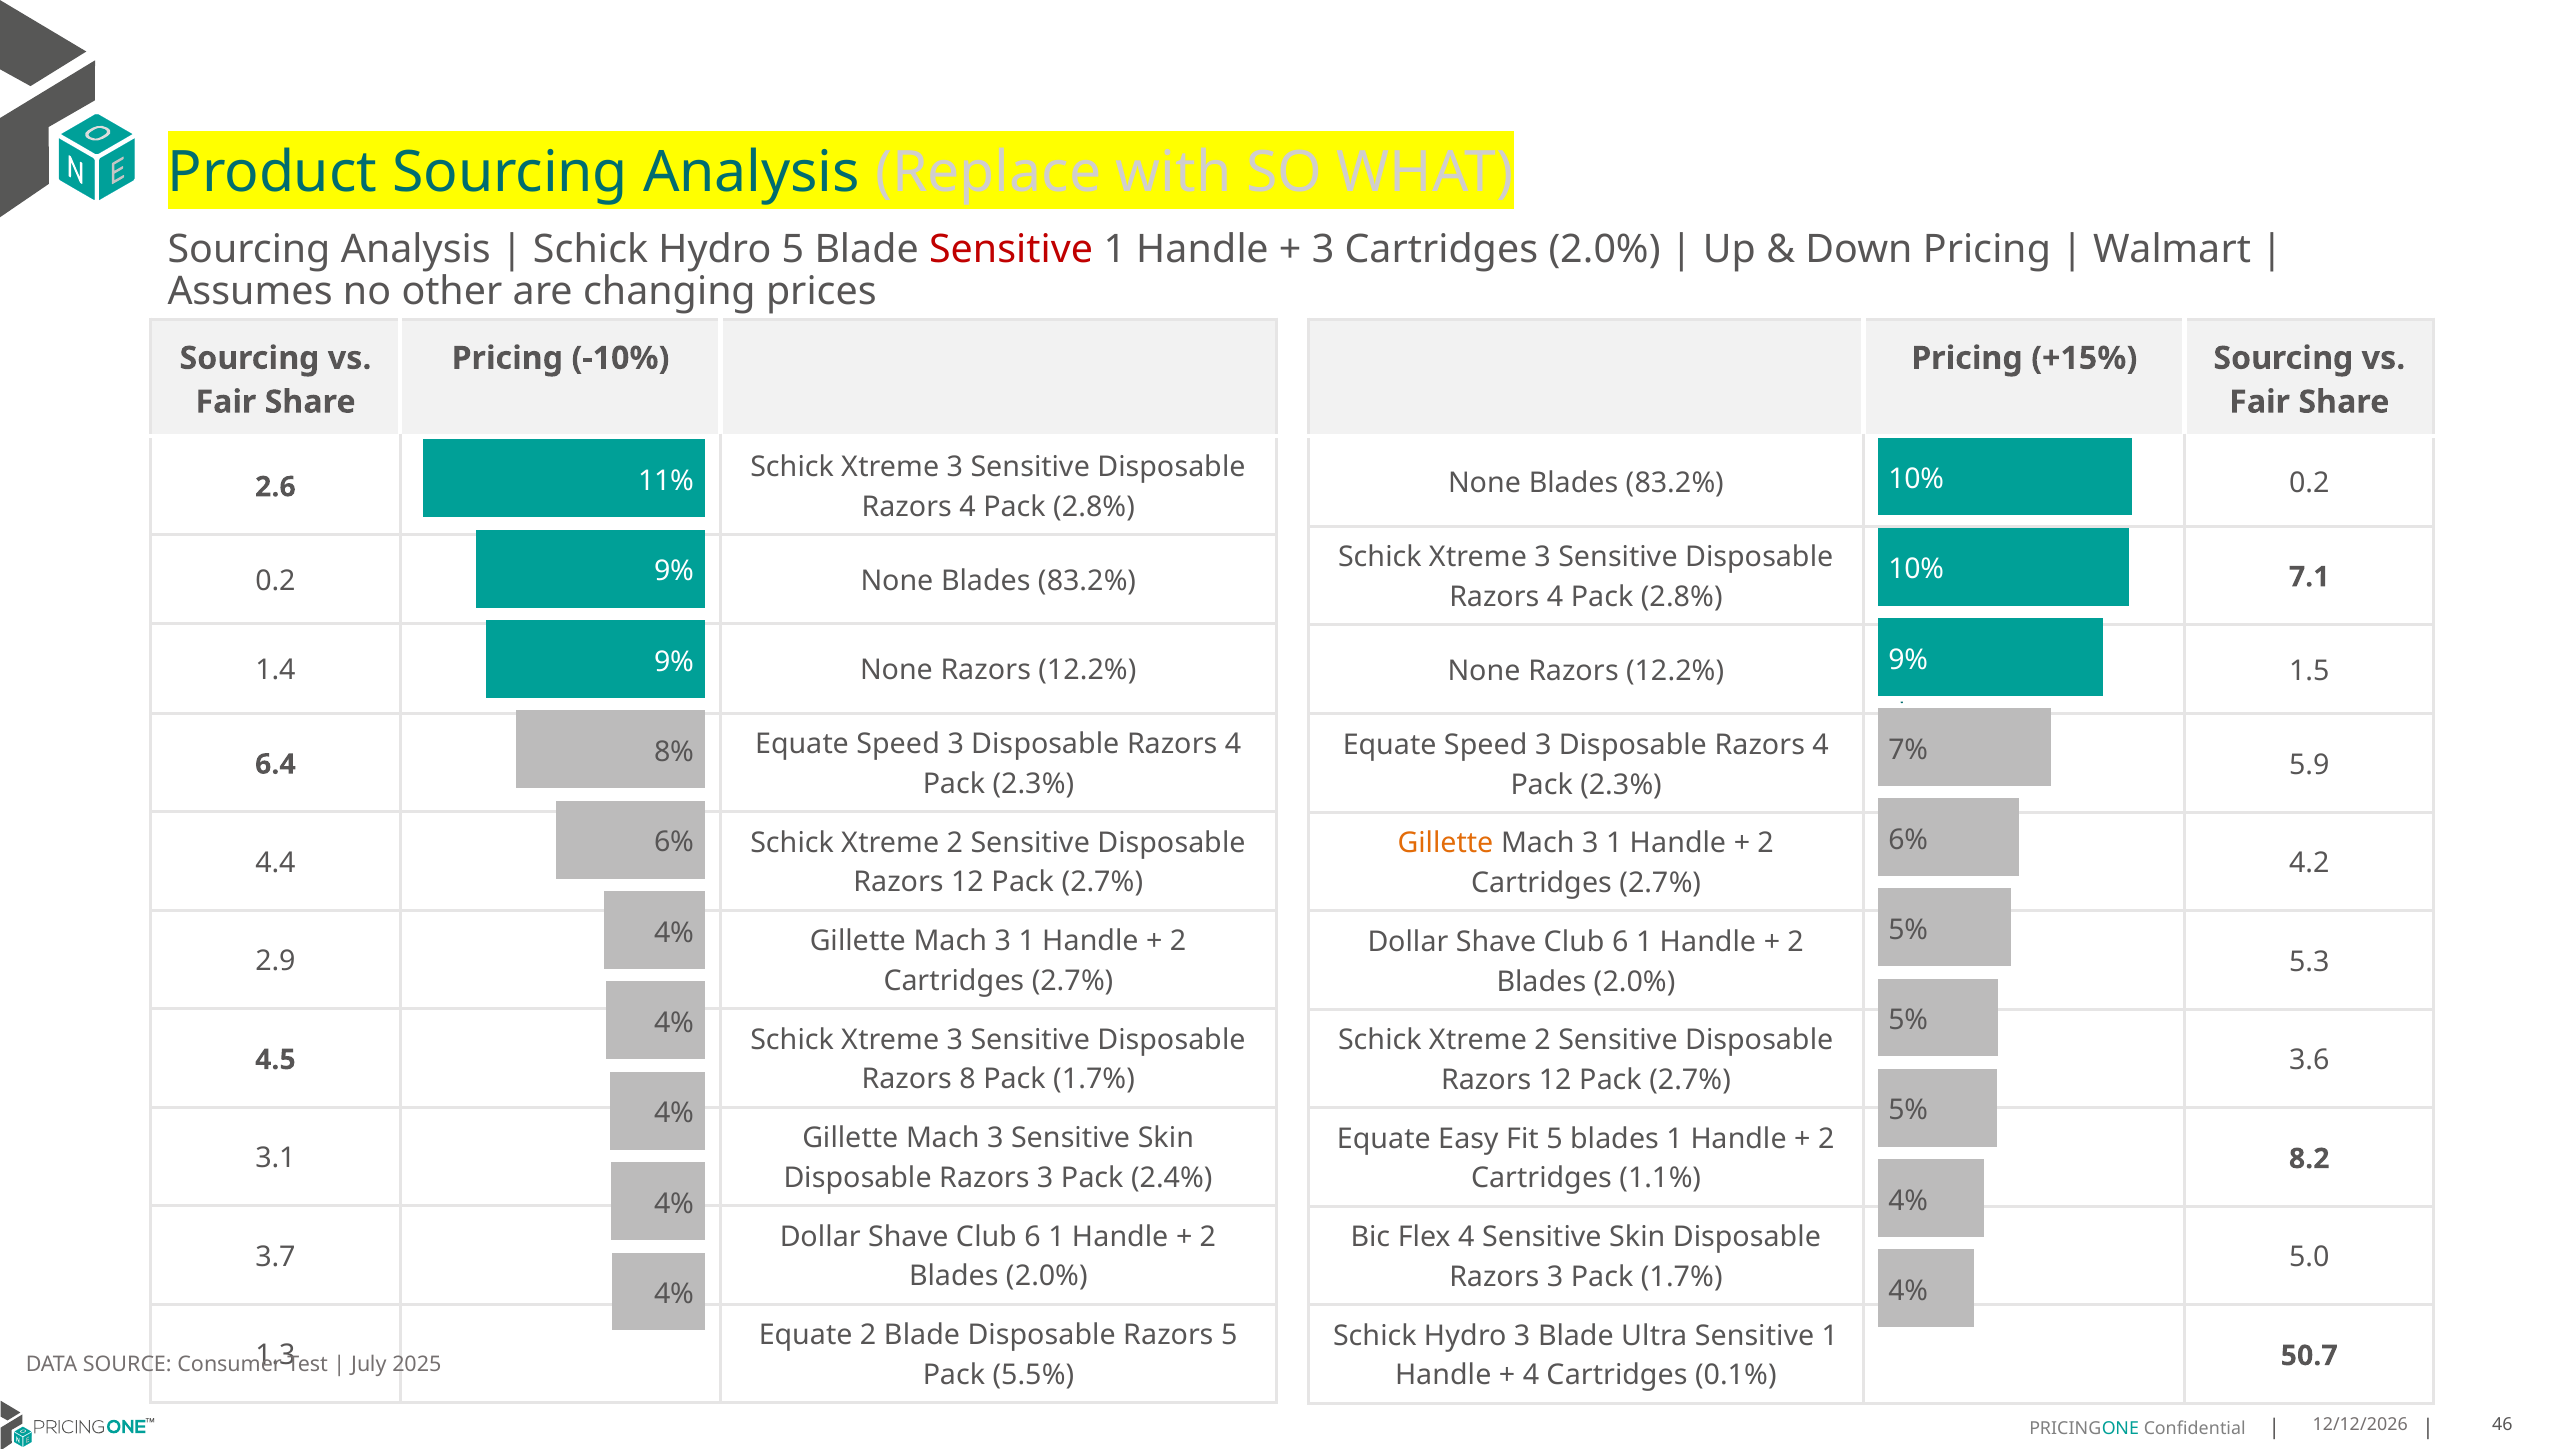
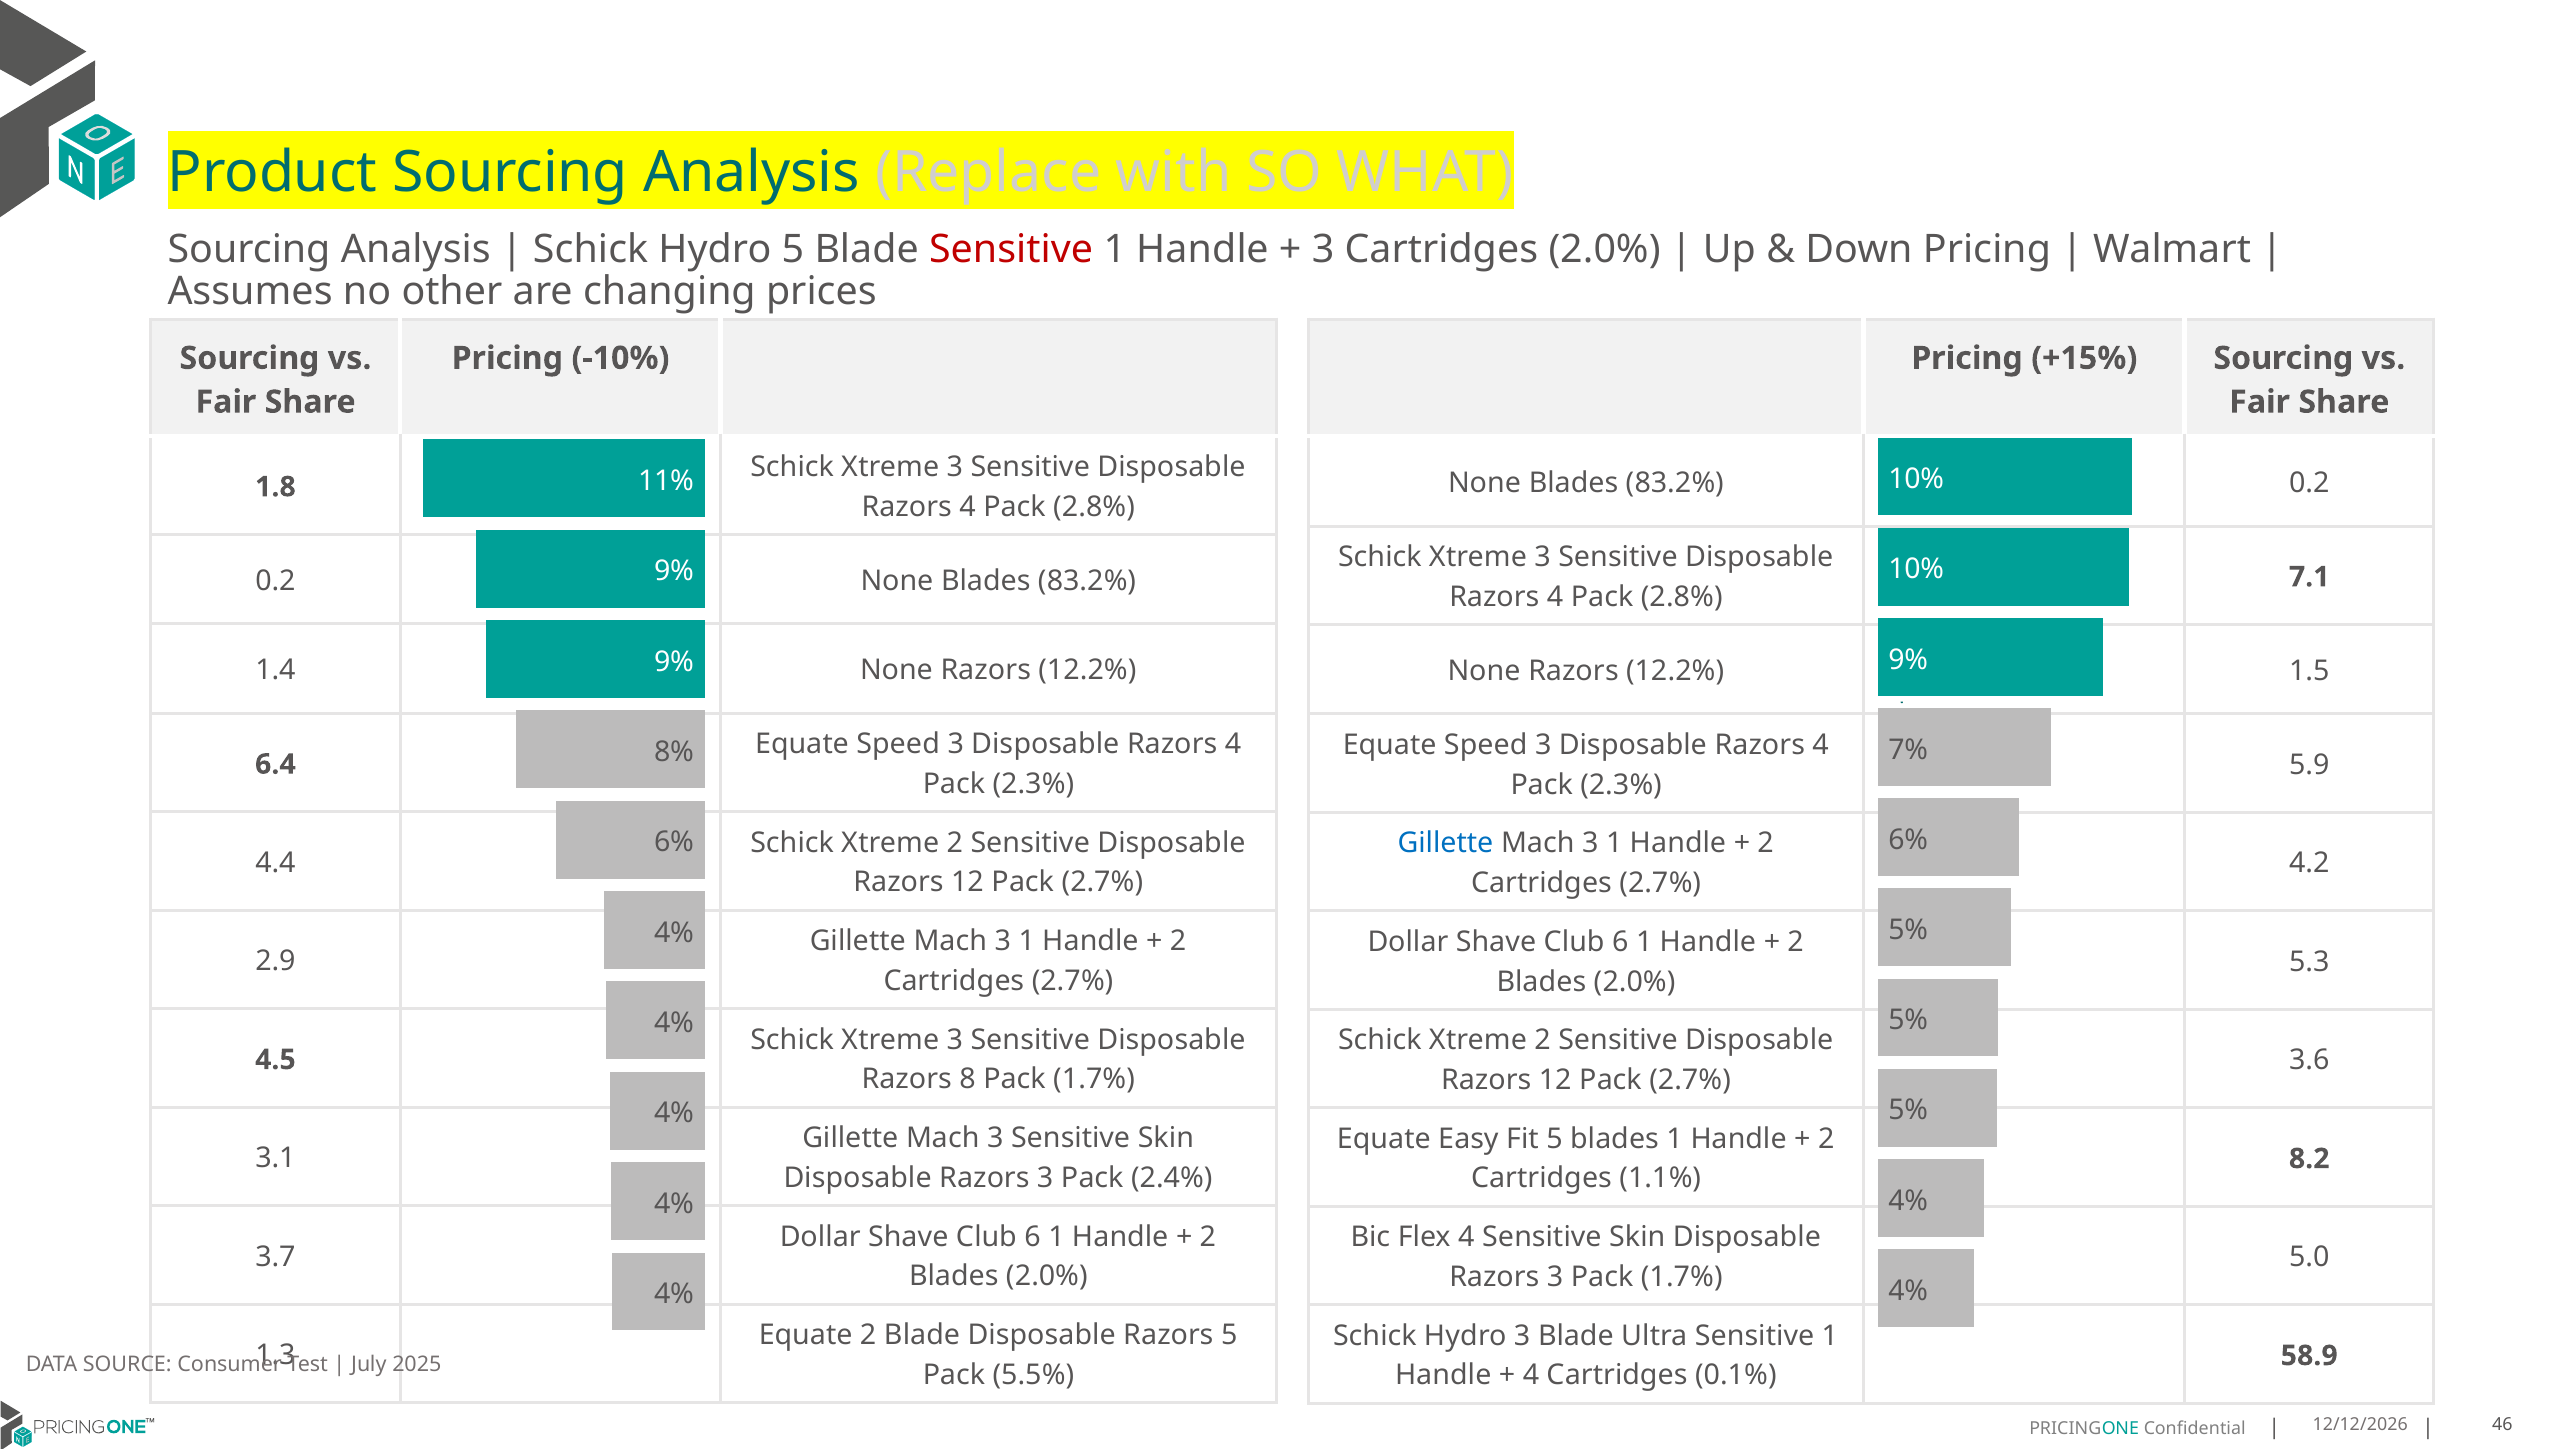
2.6: 2.6 -> 1.8 (275, 487)
Gillette colour: orange -> blue (1445, 844)
50.7: 50.7 -> 58.9 (2309, 1356)
